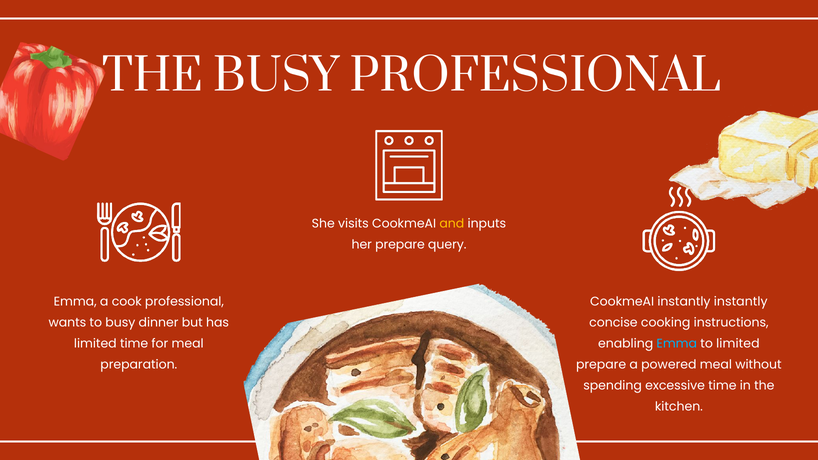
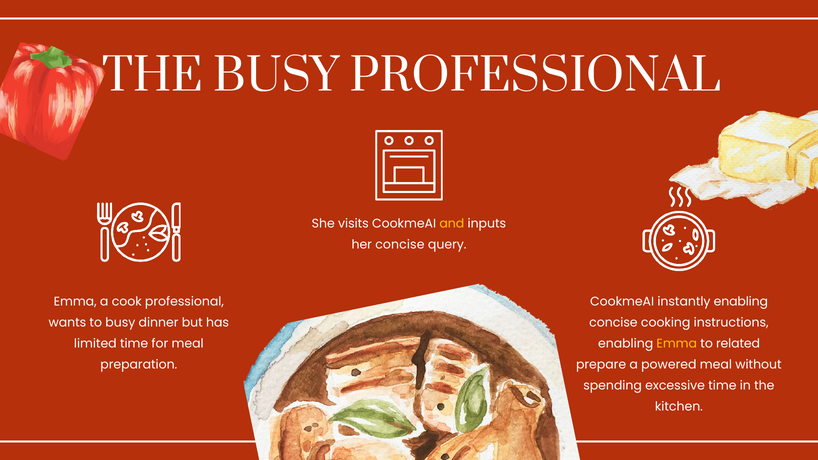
her prepare: prepare -> concise (400, 245)
instantly instantly: instantly -> enabling (741, 302)
Emma colour: light blue -> yellow (677, 344)
to limited: limited -> related (738, 344)
